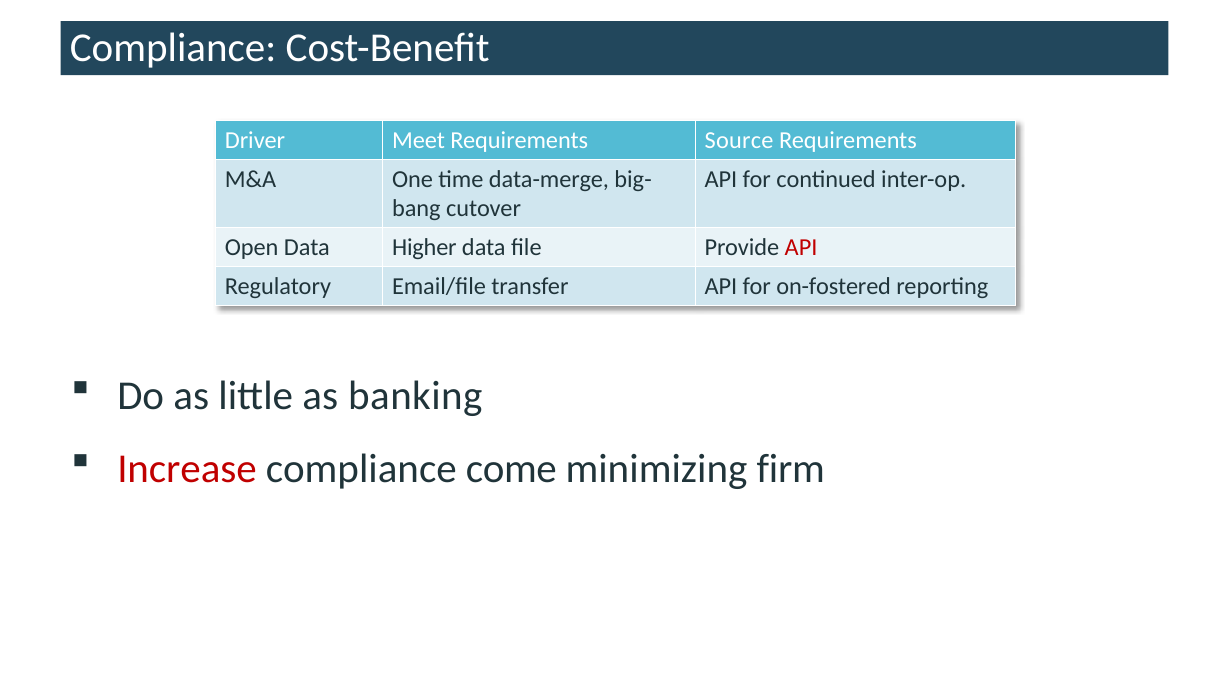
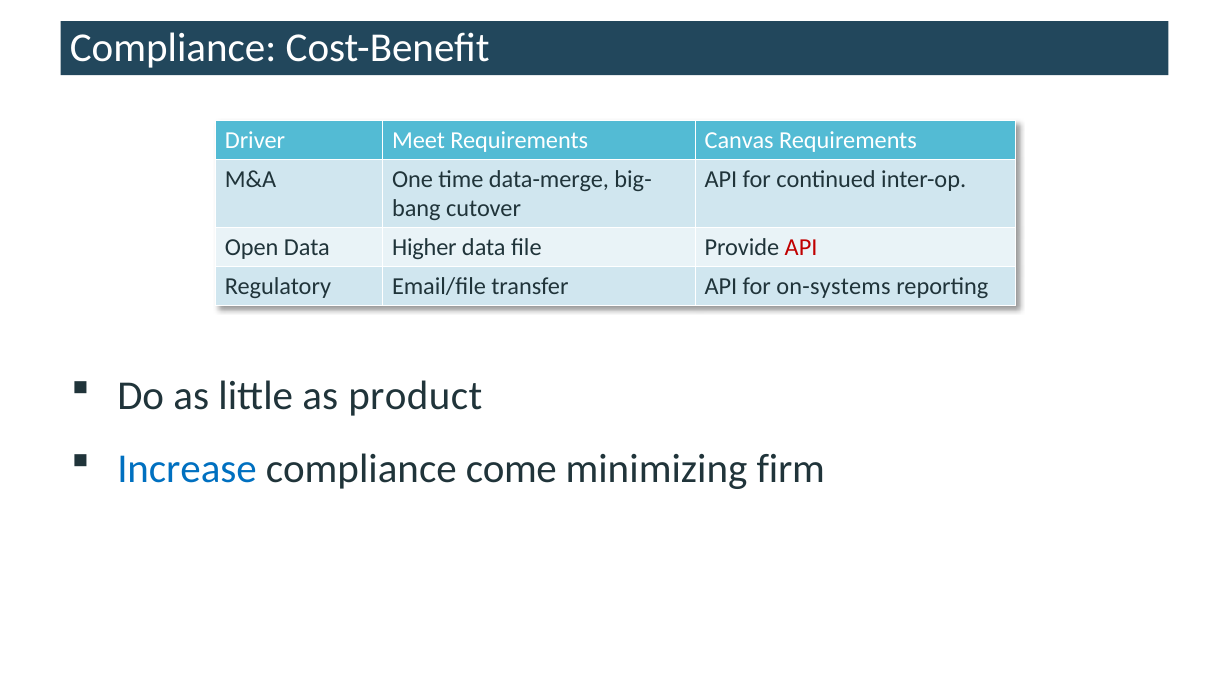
Source: Source -> Canvas (739, 140)
on-fostered: on-fostered -> on-systems (833, 286)
banking: banking -> product (415, 396)
Increase colour: red -> blue (187, 469)
